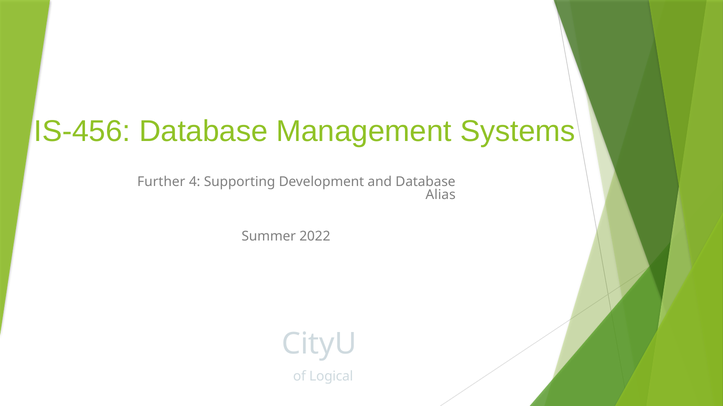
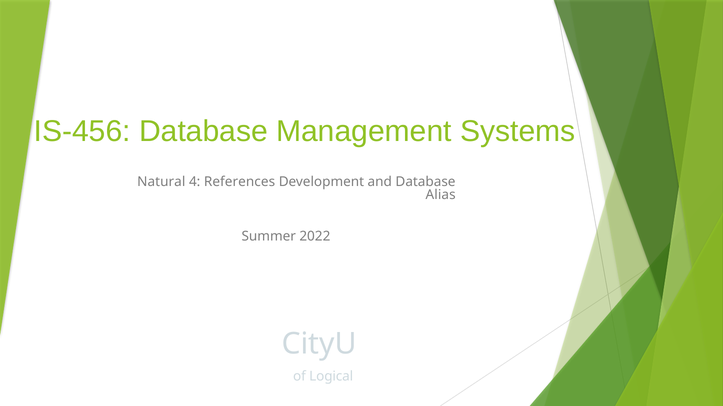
Further: Further -> Natural (161, 182)
Supporting: Supporting -> References (240, 182)
